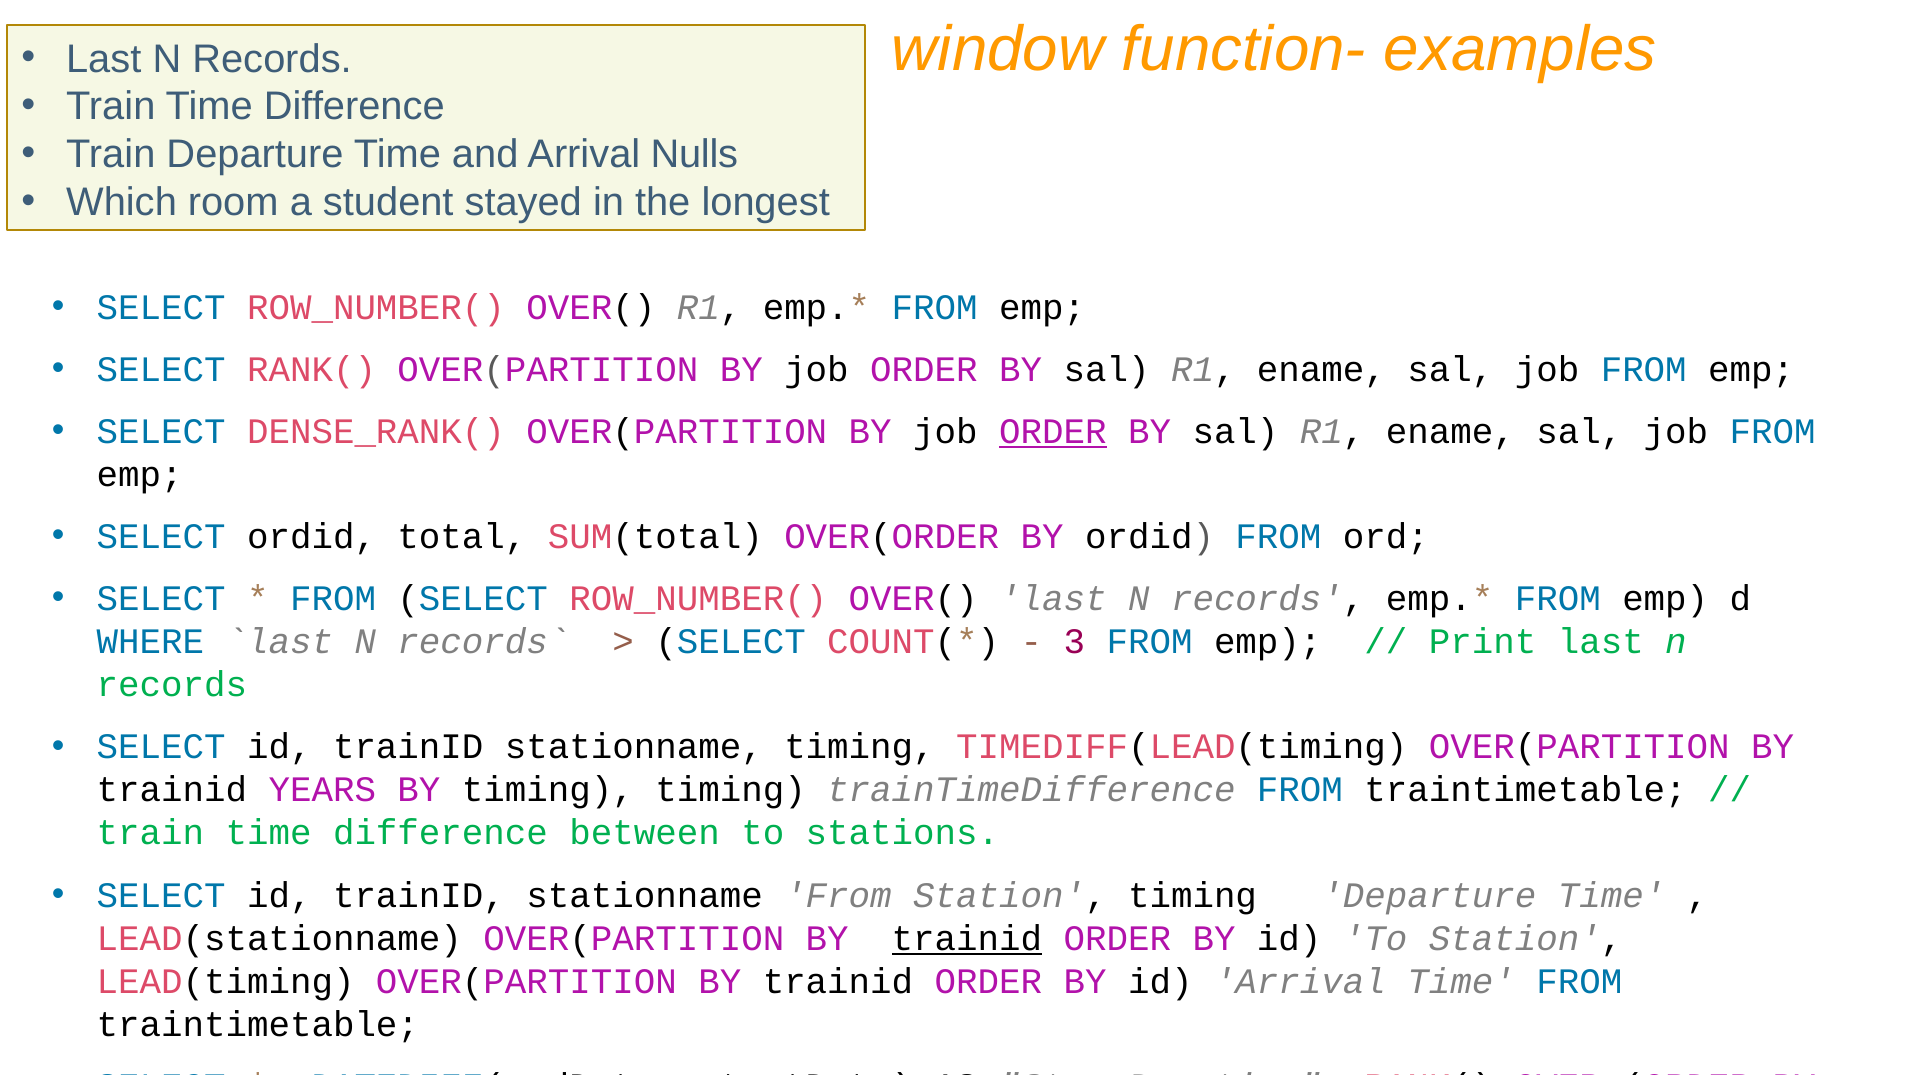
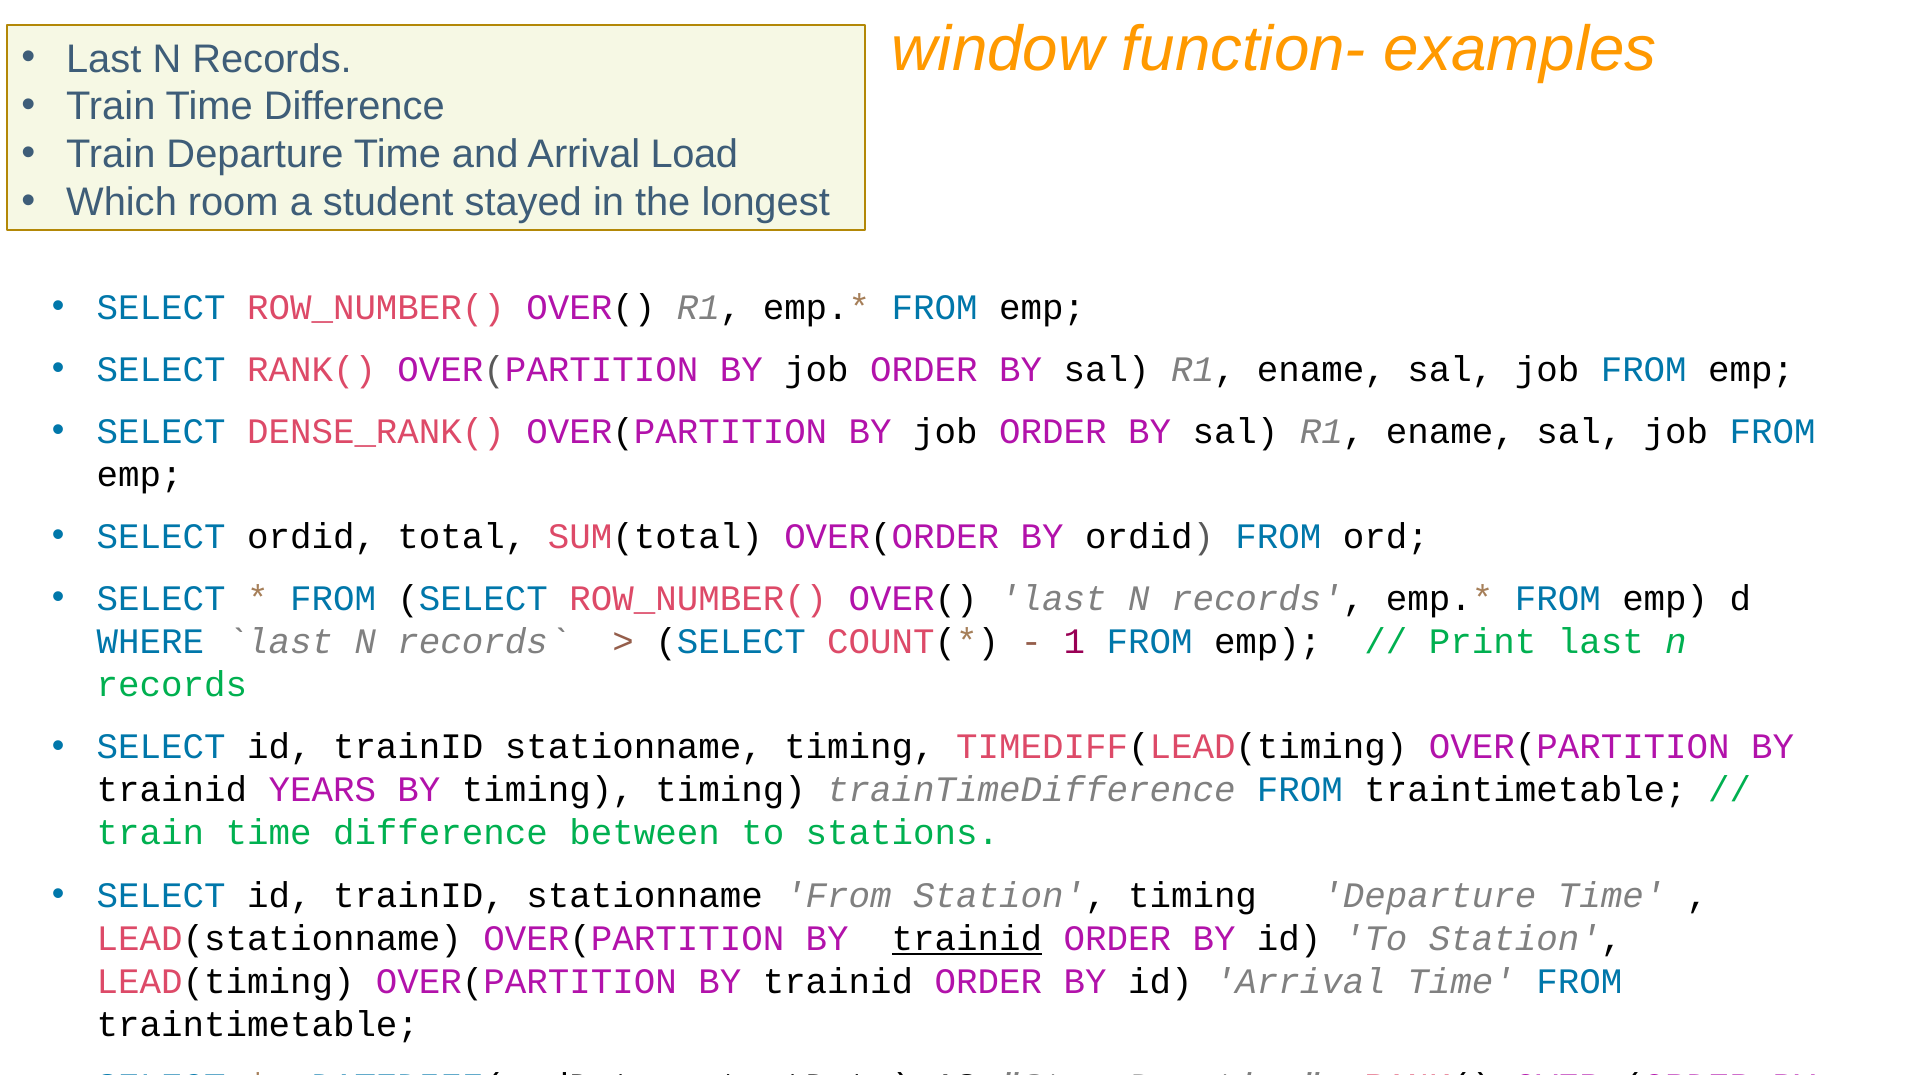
Nulls: Nulls -> Load (694, 154)
ORDER underline: present -> none (1053, 432)
3: 3 -> 1 (1074, 642)
